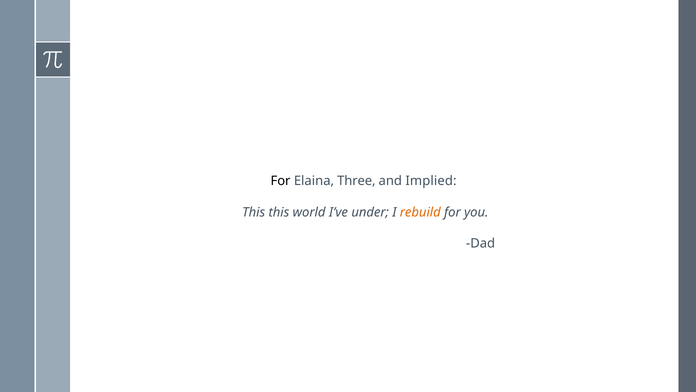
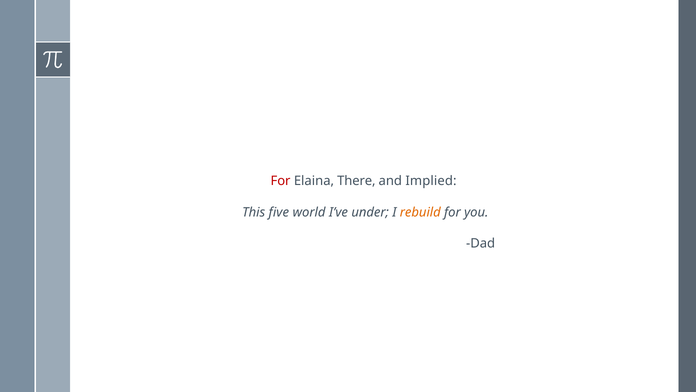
For colour: black -> red (281, 181)
Three: Three -> There (356, 181)
This this: this -> five (279, 212)
